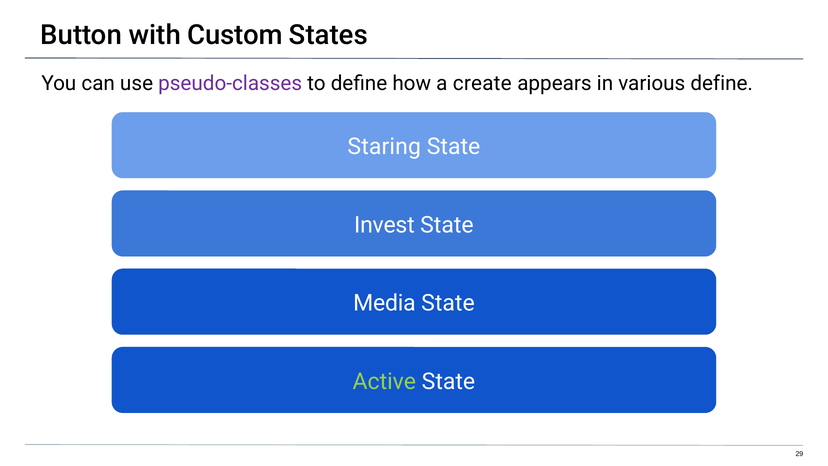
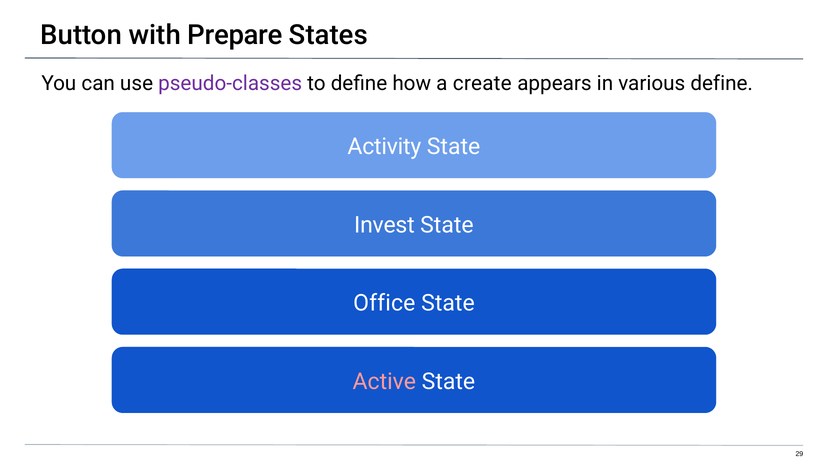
Custom: Custom -> Prepare (235, 35)
Staring: Staring -> Activity (384, 147)
Media: Media -> Office (384, 303)
Active colour: light green -> pink (384, 381)
